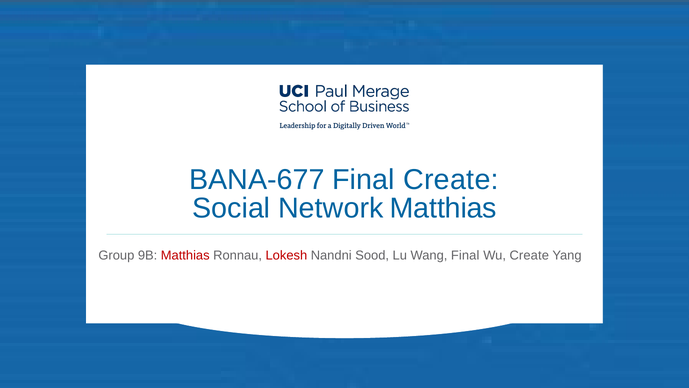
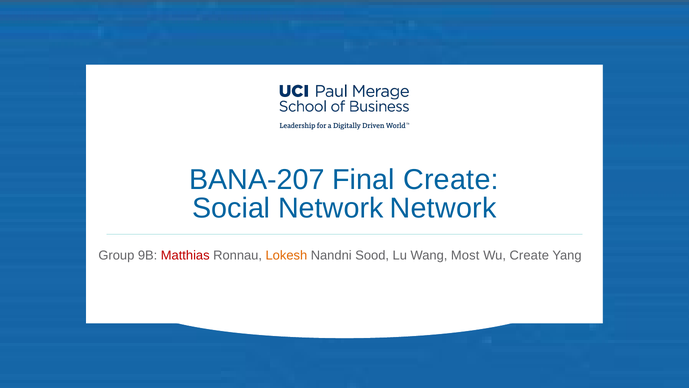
BANA-677: BANA-677 -> BANA-207 (257, 179)
Network Matthias: Matthias -> Network (443, 208)
Lokesh colour: red -> orange (286, 255)
Wang Final: Final -> Most (465, 255)
